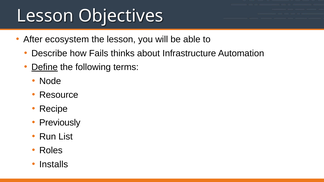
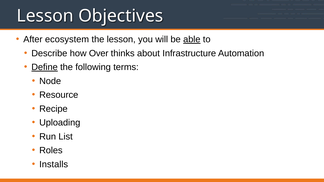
able underline: none -> present (192, 40)
Fails: Fails -> Over (99, 53)
Previously: Previously -> Uploading (60, 123)
